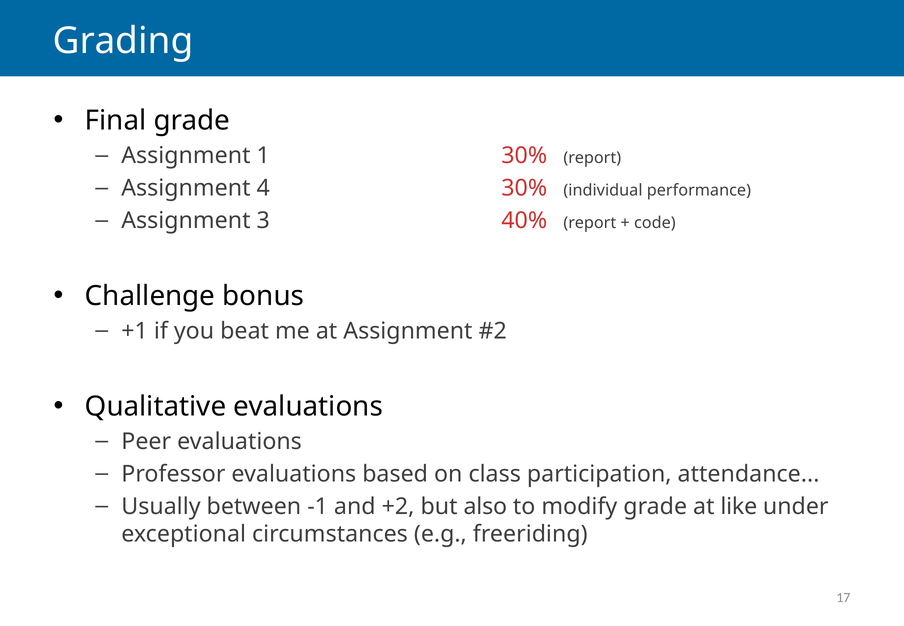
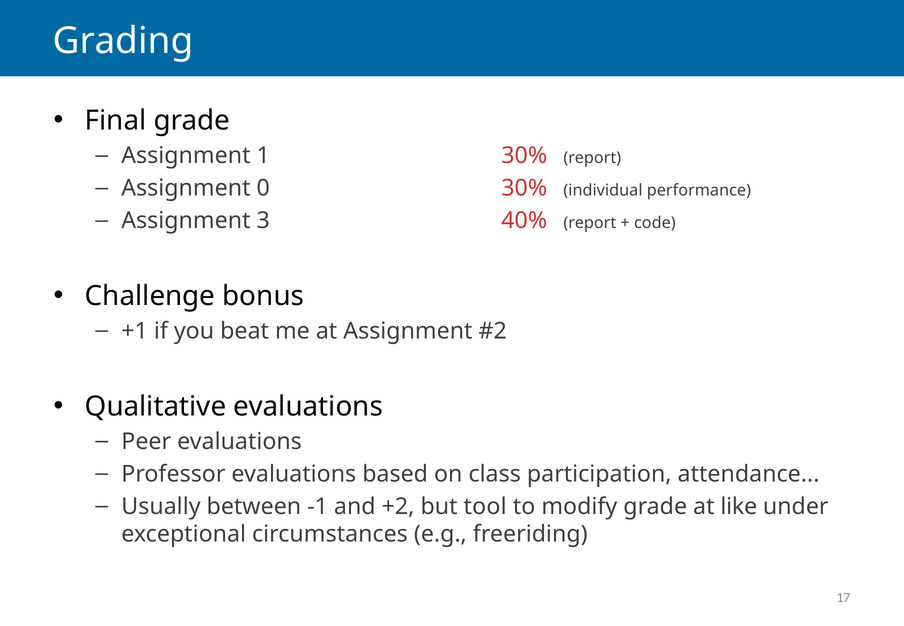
4: 4 -> 0 (263, 188)
also: also -> tool (485, 506)
